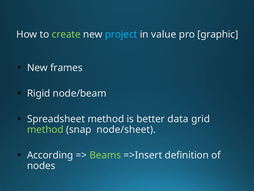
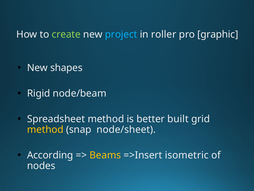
value: value -> roller (164, 34)
frames: frames -> shapes (66, 68)
data: data -> built (178, 119)
method colour: light green -> yellow (45, 129)
Beams colour: light green -> yellow (105, 155)
definition: definition -> isometric (187, 155)
